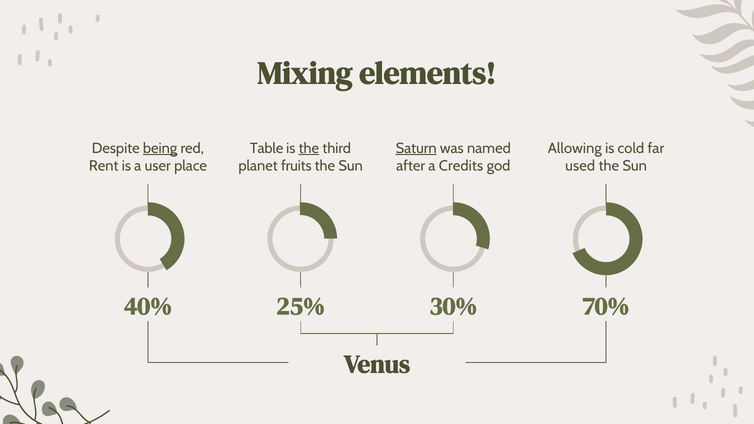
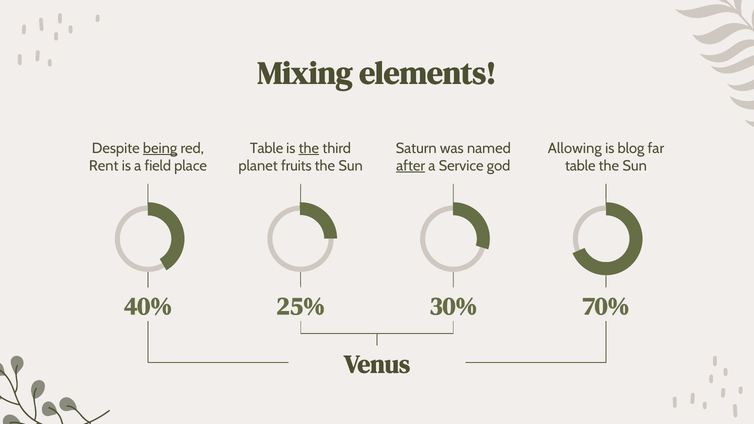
Saturn underline: present -> none (416, 148)
cold: cold -> blog (631, 148)
user: user -> field (158, 166)
after underline: none -> present (411, 166)
Credits: Credits -> Service (461, 166)
used: used -> table (580, 166)
